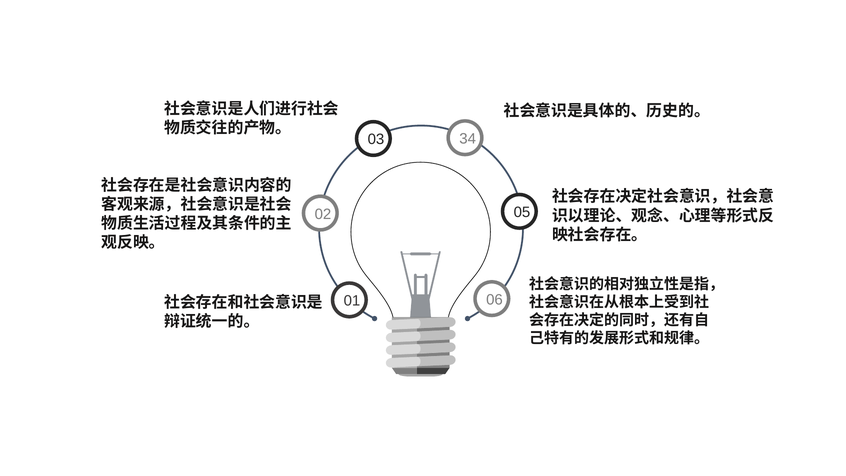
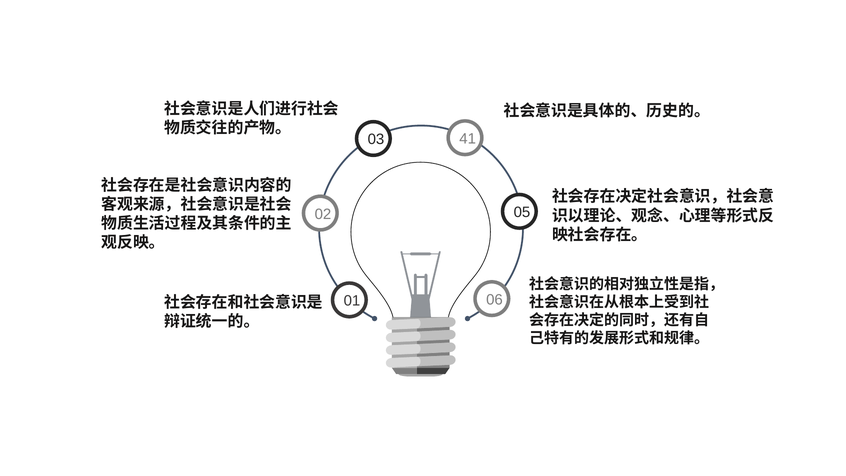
34: 34 -> 41 (468, 139)
